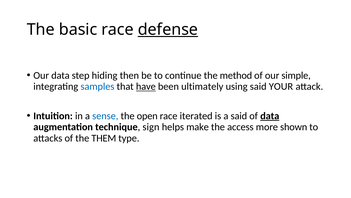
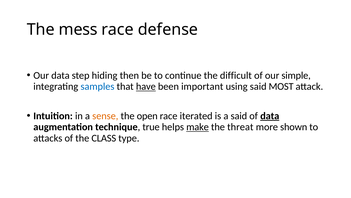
basic: basic -> mess (78, 29)
defense underline: present -> none (168, 29)
method: method -> difficult (236, 75)
ultimately: ultimately -> important (202, 86)
YOUR: YOUR -> MOST (281, 86)
sense colour: blue -> orange (105, 116)
sign: sign -> true (151, 127)
make underline: none -> present (198, 127)
access: access -> threat (240, 127)
THEM: THEM -> CLASS (104, 138)
